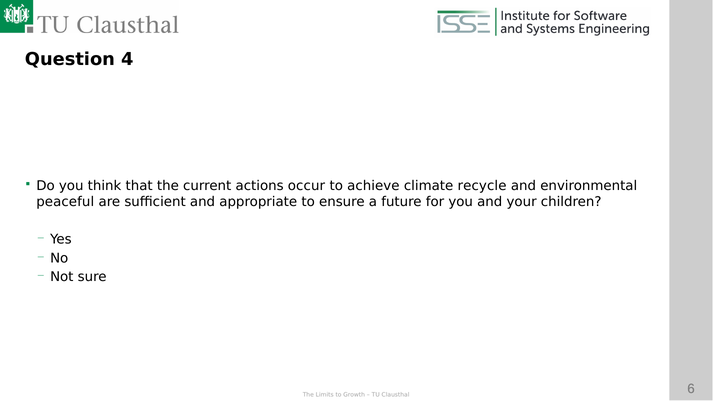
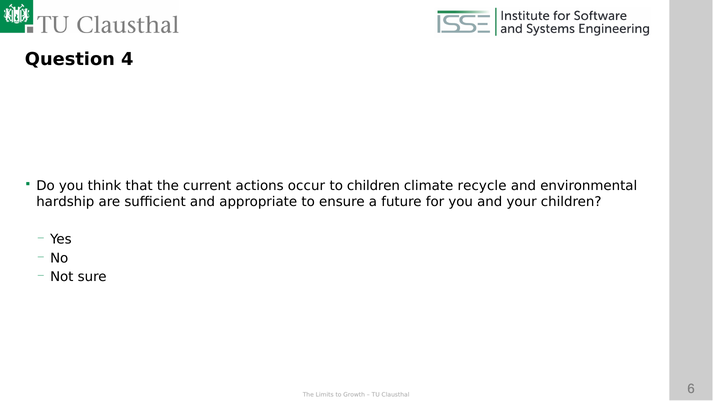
to achieve: achieve -> children (373, 186)
peaceful: peaceful -> hardship (65, 202)
